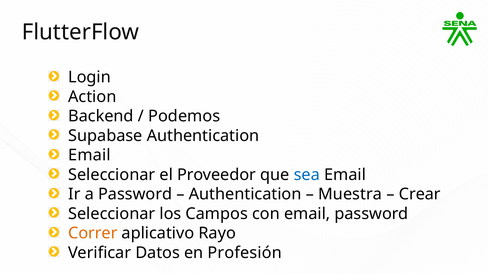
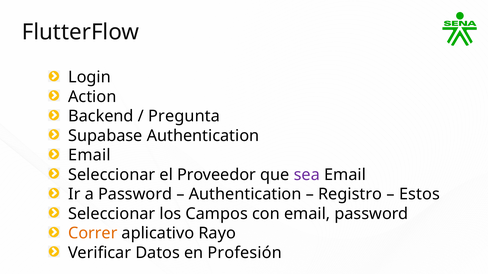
Podemos: Podemos -> Pregunta (184, 116)
sea colour: blue -> purple (307, 175)
Muestra: Muestra -> Registro (350, 195)
Crear: Crear -> Estos (420, 195)
